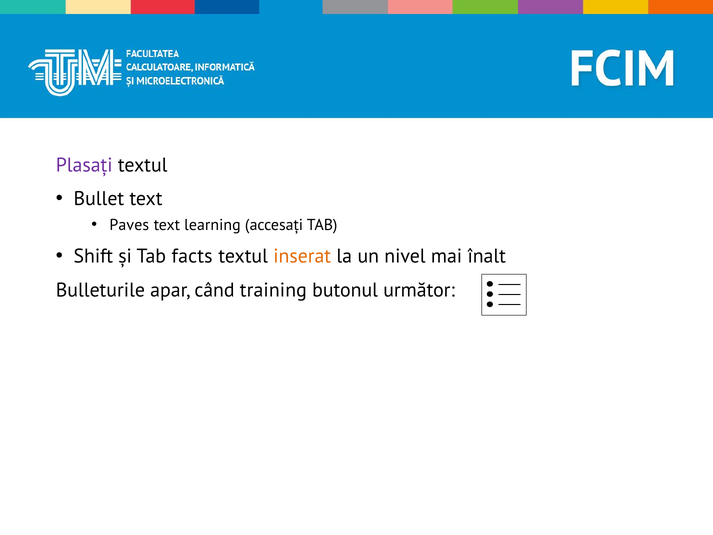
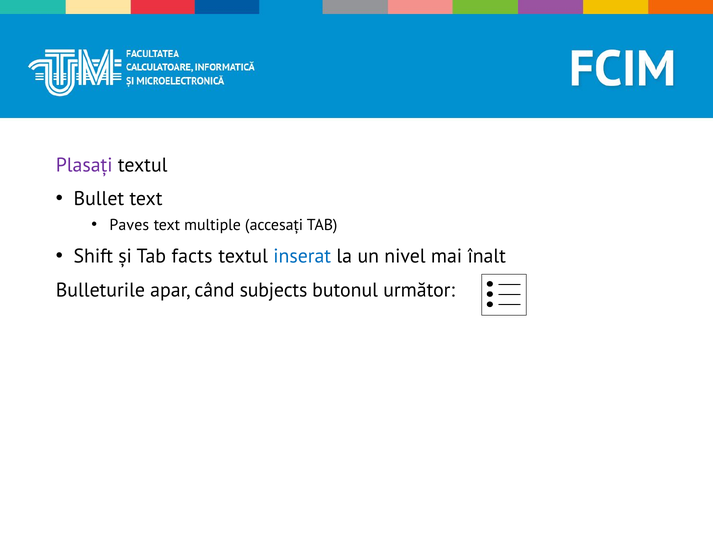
learning: learning -> multiple (213, 225)
inserat colour: orange -> blue (302, 256)
training: training -> subjects (274, 290)
